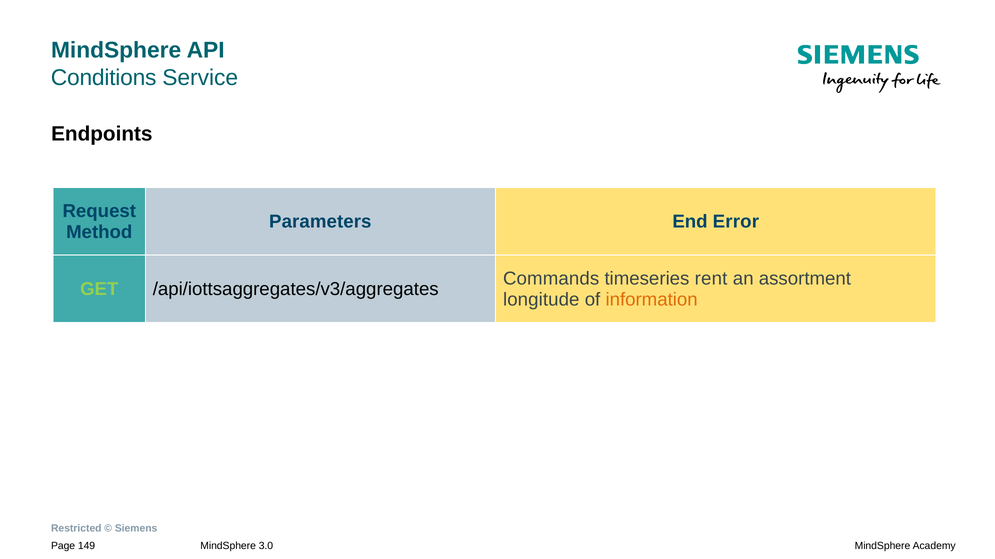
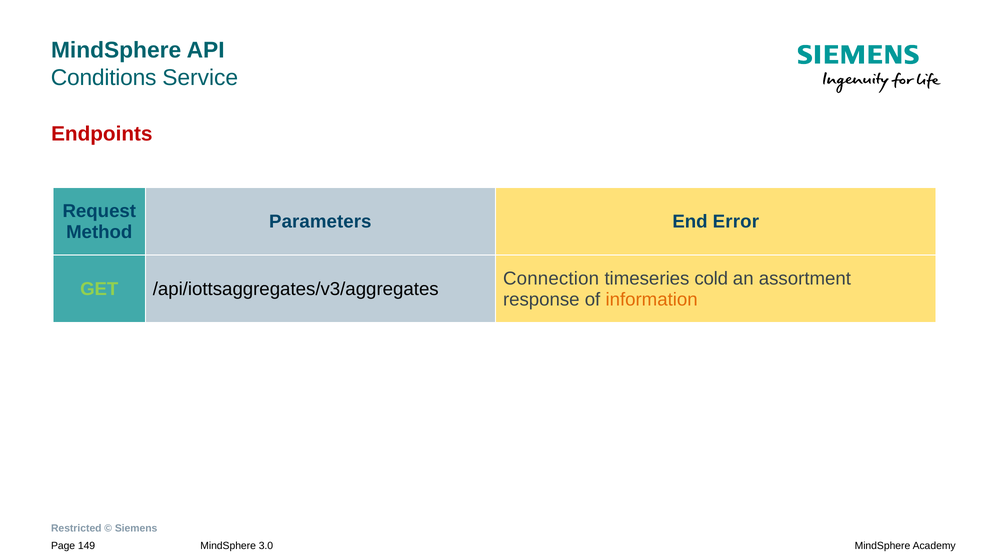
Endpoints colour: black -> red (102, 134)
Commands: Commands -> Connection (551, 279)
rent: rent -> cold (711, 279)
longitude: longitude -> response (541, 300)
